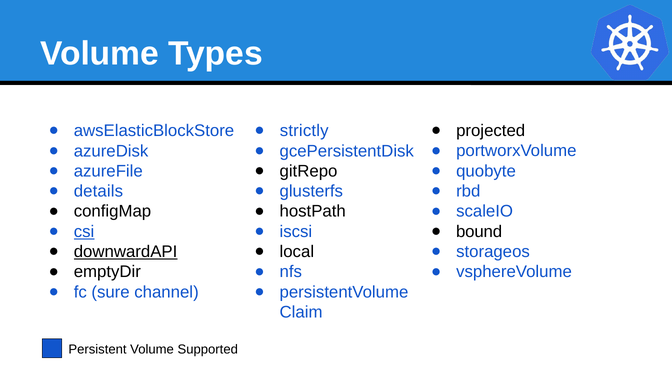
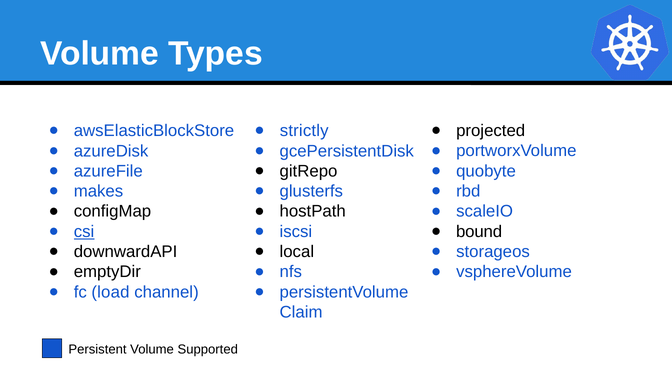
details: details -> makes (98, 191)
downwardAPI underline: present -> none (126, 252)
sure: sure -> load (110, 292)
